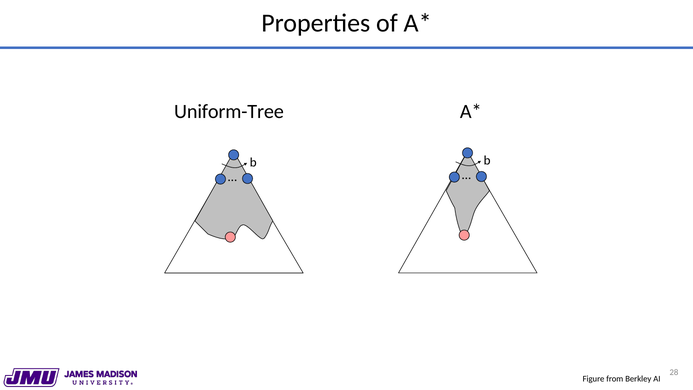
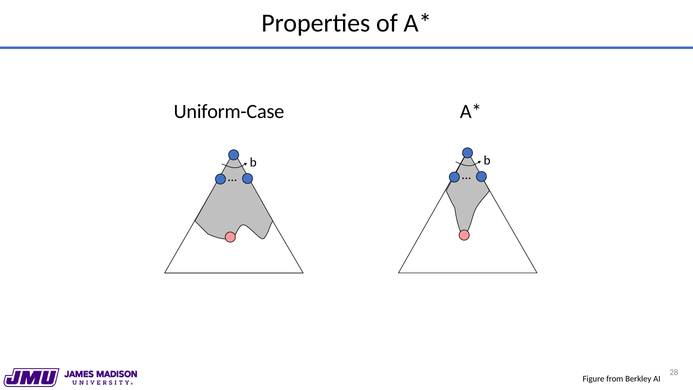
Uniform-Tree: Uniform-Tree -> Uniform-Case (229, 111)
